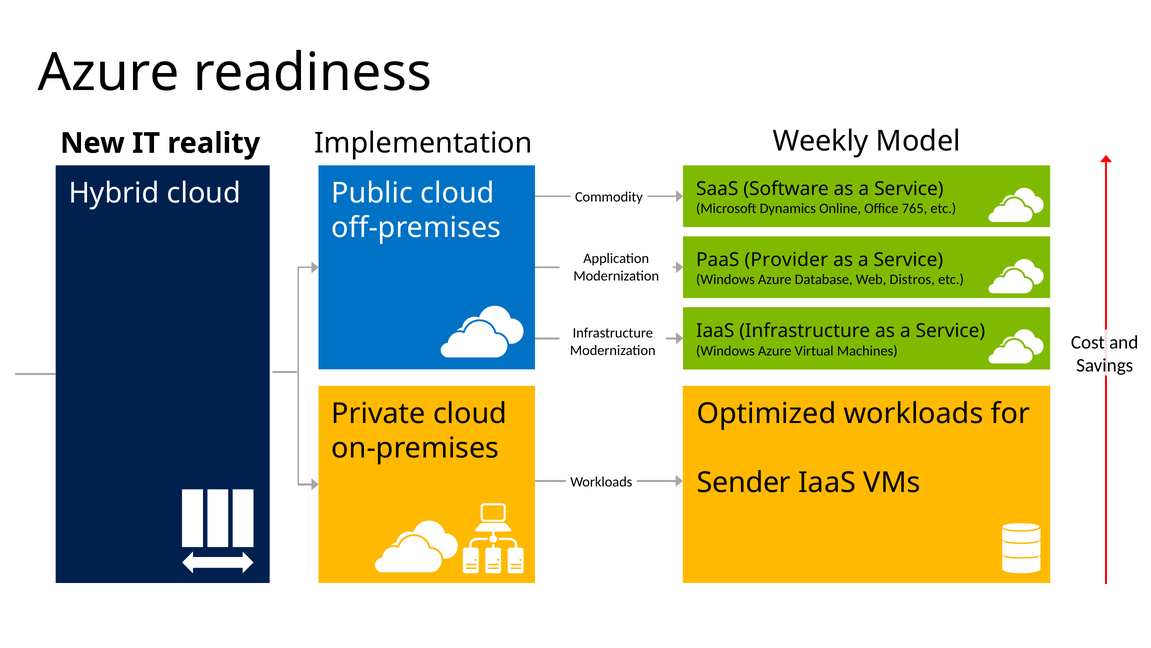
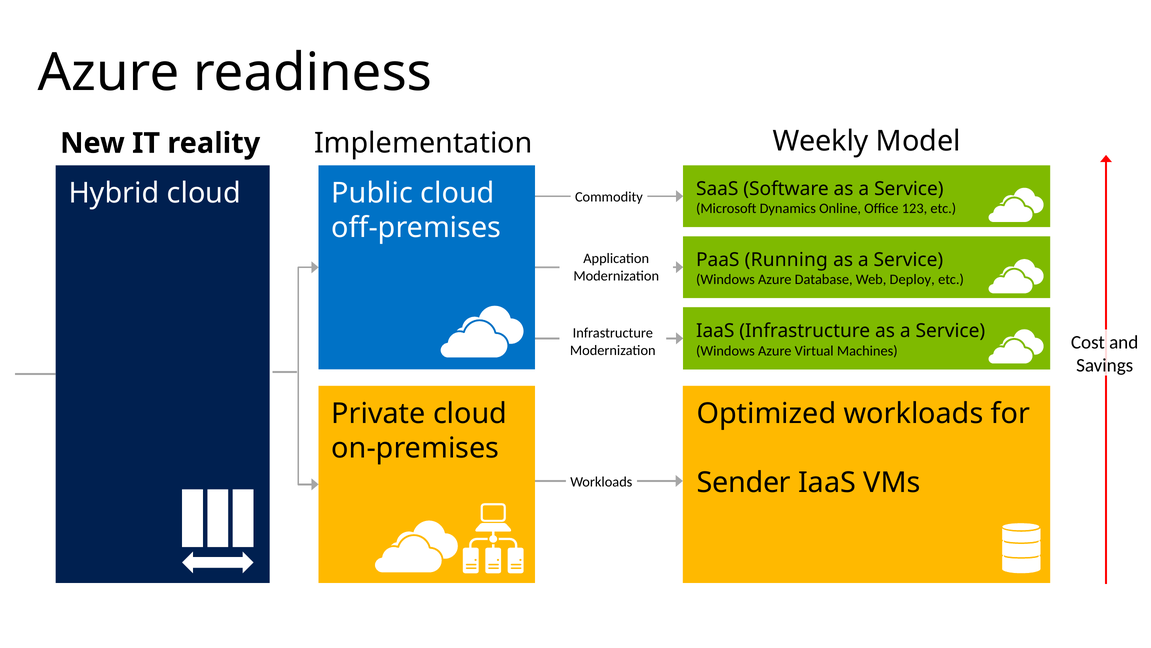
765: 765 -> 123 (915, 209)
Provider: Provider -> Running (786, 260)
Distros: Distros -> Deploy (912, 279)
